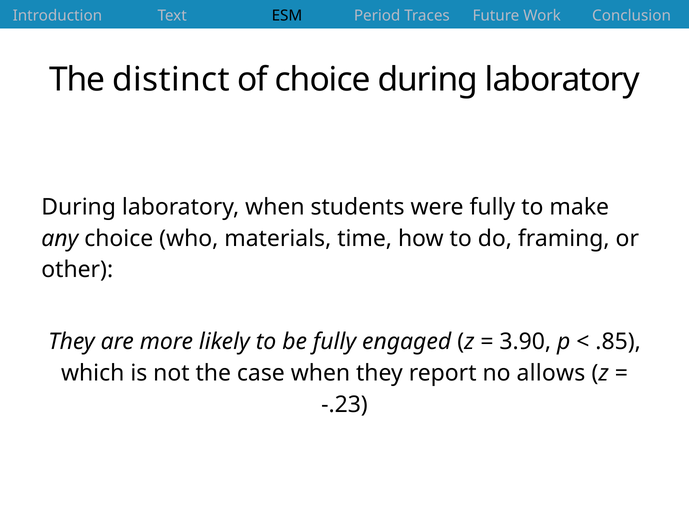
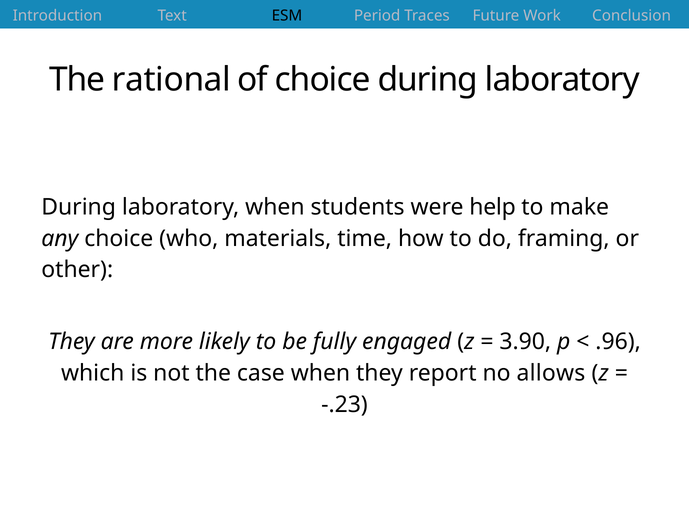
distinct: distinct -> rational (171, 79)
were fully: fully -> help (493, 207)
.85: .85 -> .96 (618, 342)
